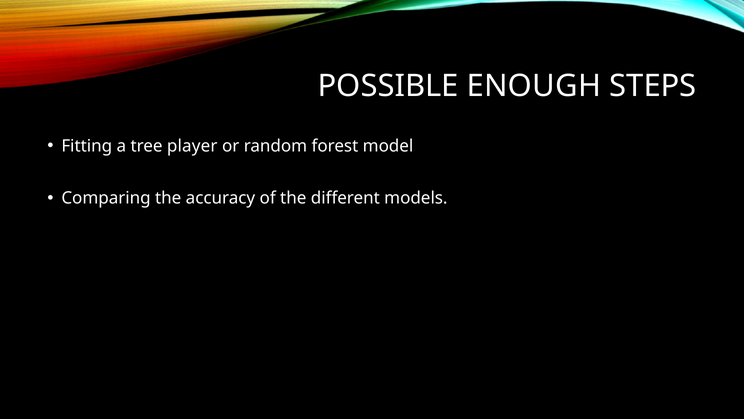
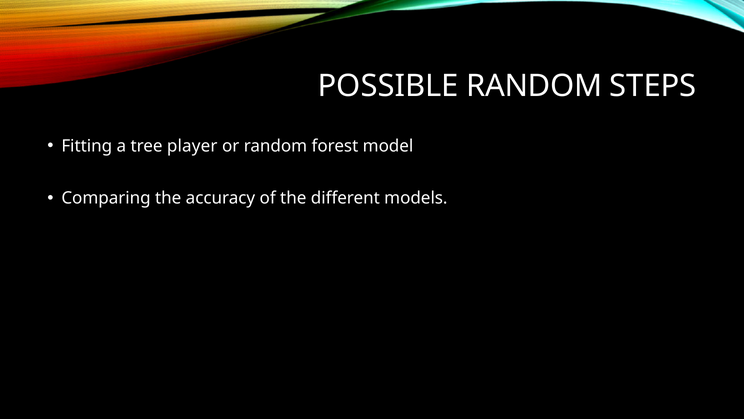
POSSIBLE ENOUGH: ENOUGH -> RANDOM (534, 86)
